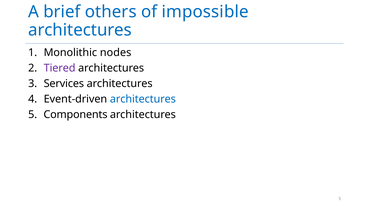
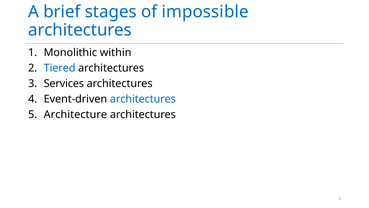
others: others -> stages (111, 12)
nodes: nodes -> within (116, 53)
Tiered colour: purple -> blue (60, 68)
Components: Components -> Architecture (75, 114)
